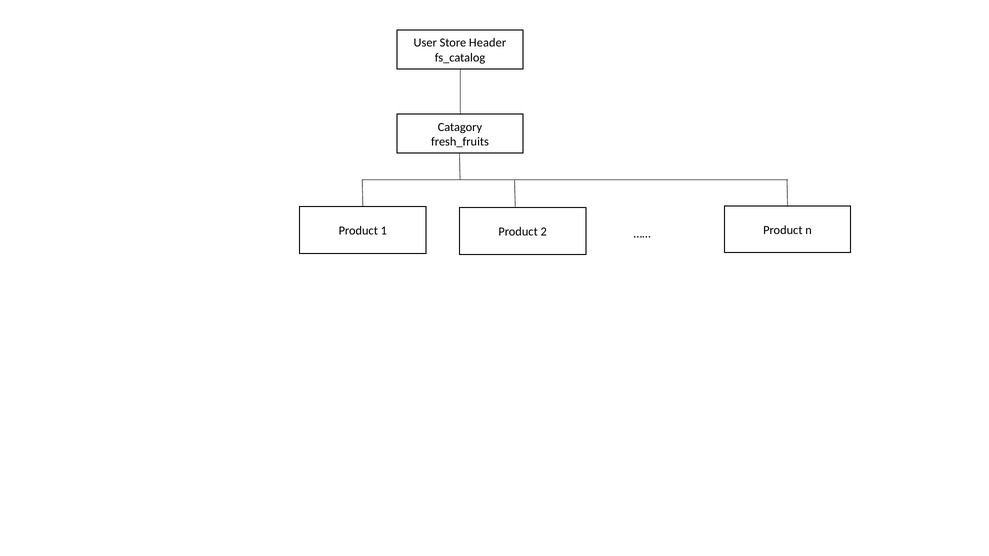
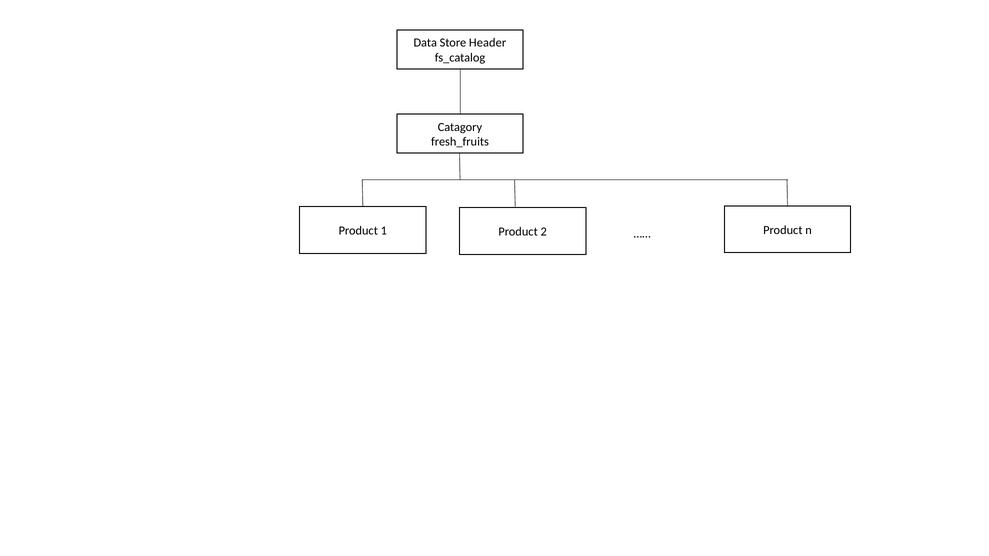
User: User -> Data (425, 43)
